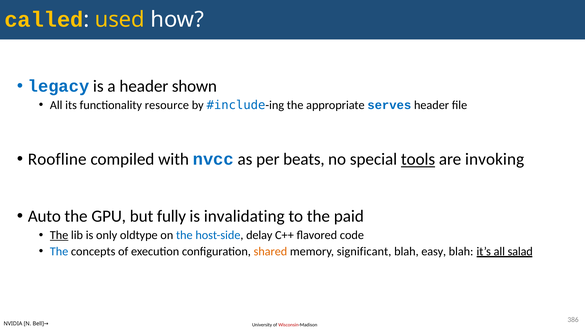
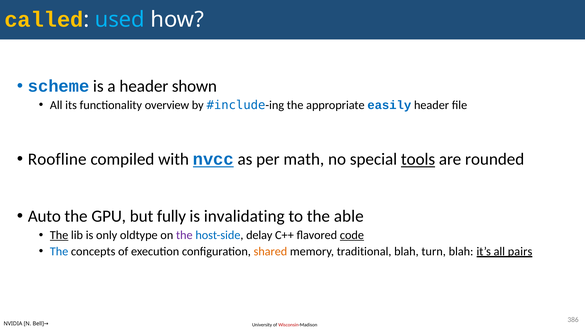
used colour: yellow -> light blue (120, 20)
legacy: legacy -> scheme (59, 86)
resource: resource -> overview (167, 105)
serves: serves -> easily (389, 105)
nvcc underline: none -> present (213, 159)
beats: beats -> math (304, 159)
invoking: invoking -> rounded (495, 159)
paid: paid -> able (349, 216)
the colour: blue -> purple (184, 235)
code underline: none -> present (352, 235)
significant: significant -> traditional (364, 251)
easy: easy -> turn (434, 251)
salad: salad -> pairs (520, 251)
